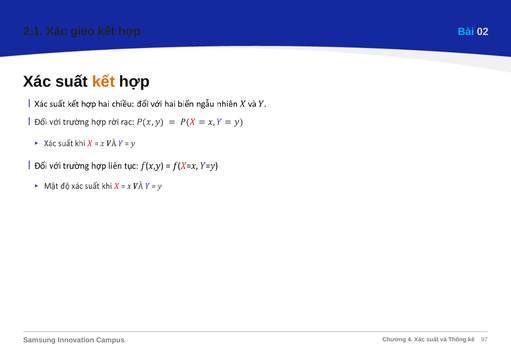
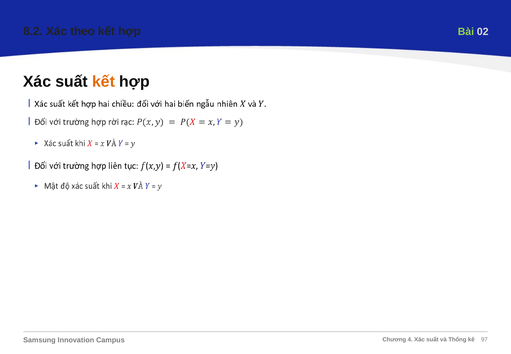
2.1: 2.1 -> 8.2 (33, 31)
gieo: gieo -> theo (83, 31)
Bài colour: light blue -> light green (466, 32)
